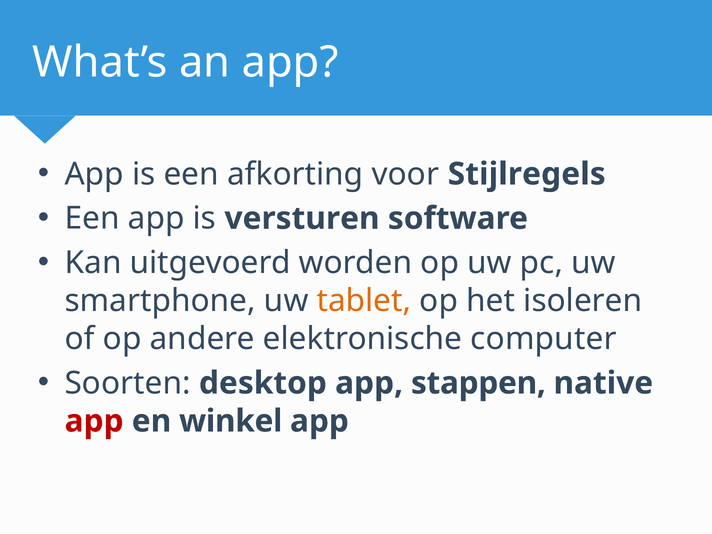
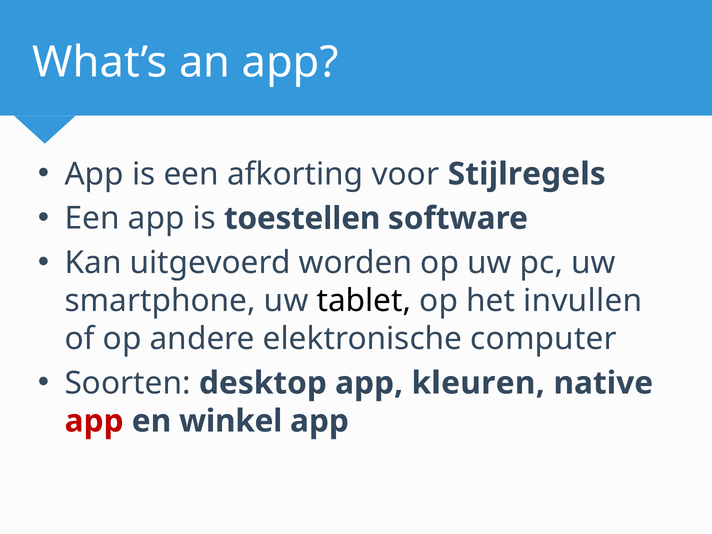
versturen: versturen -> toestellen (302, 218)
tablet colour: orange -> black (364, 301)
isoleren: isoleren -> invullen (583, 301)
stappen: stappen -> kleuren (478, 383)
